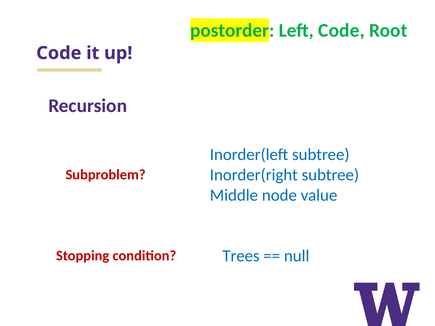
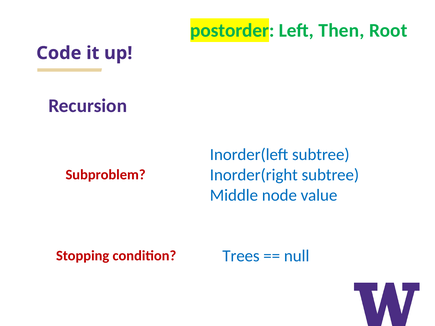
Left Code: Code -> Then (342, 30)
